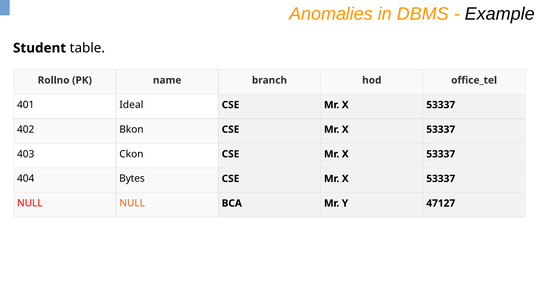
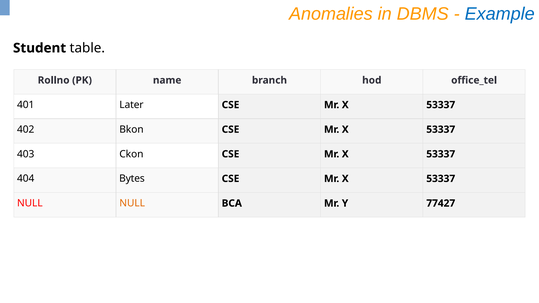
Example colour: black -> blue (500, 14)
Ideal: Ideal -> Later (131, 105)
47127: 47127 -> 77427 (441, 203)
